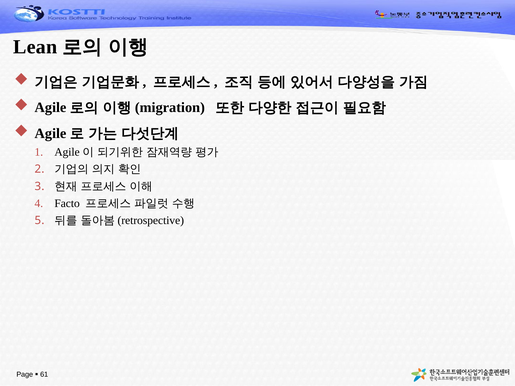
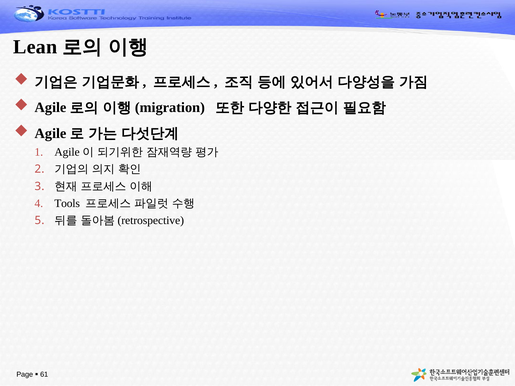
Facto: Facto -> Tools (67, 204)
